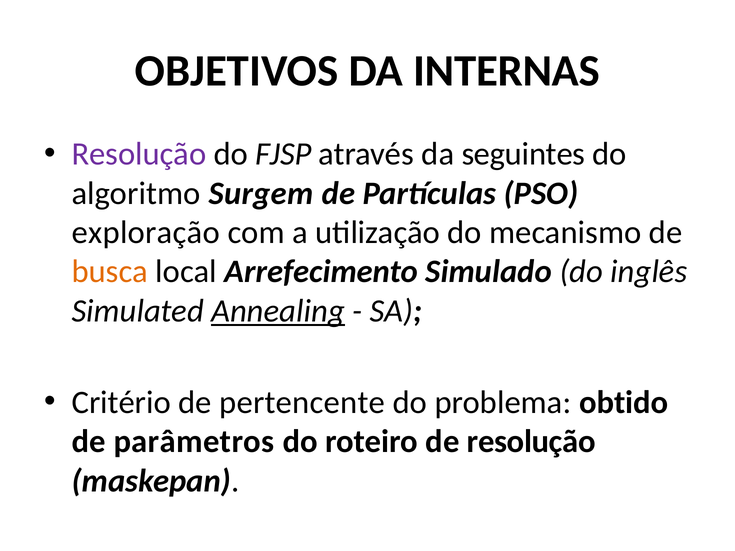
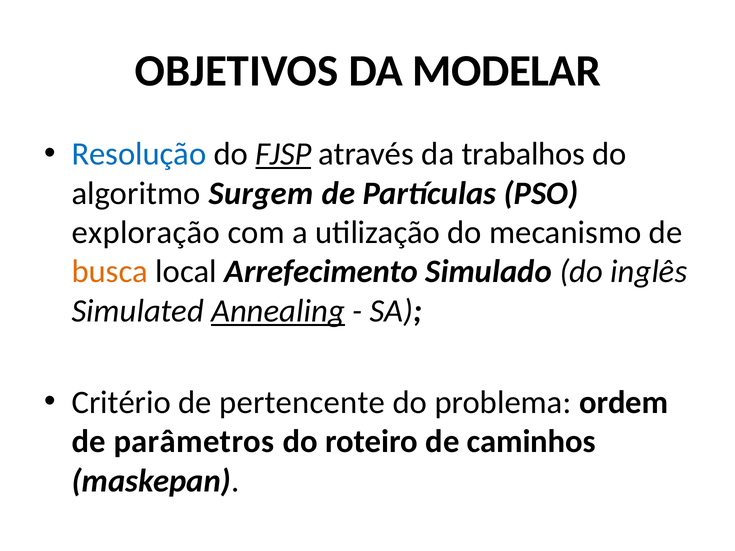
INTERNAS: INTERNAS -> MODELAR (507, 71)
Resolução colour: purple -> blue (139, 154)
FJSP underline: none -> present (283, 154)
seguintes: seguintes -> trabalhos (523, 154)
obtido: obtido -> ordem (624, 403)
de resolução: resolução -> caminhos (531, 442)
